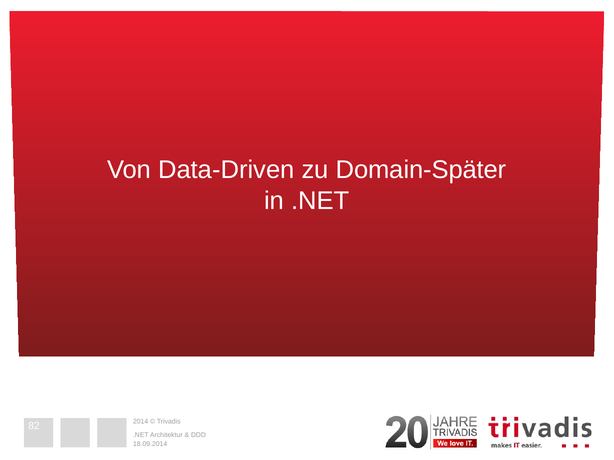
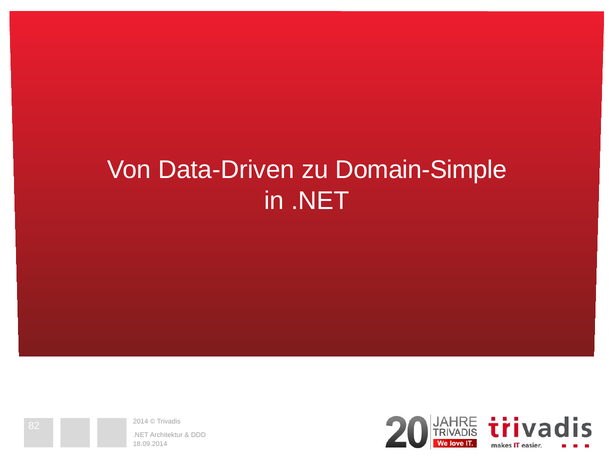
Domain-Später: Domain-Später -> Domain-Simple (421, 170)
